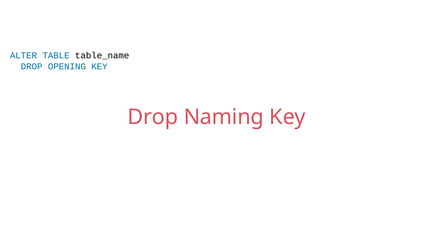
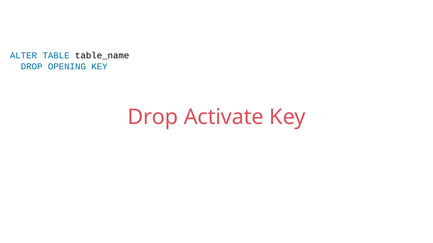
Naming: Naming -> Activate (224, 117)
